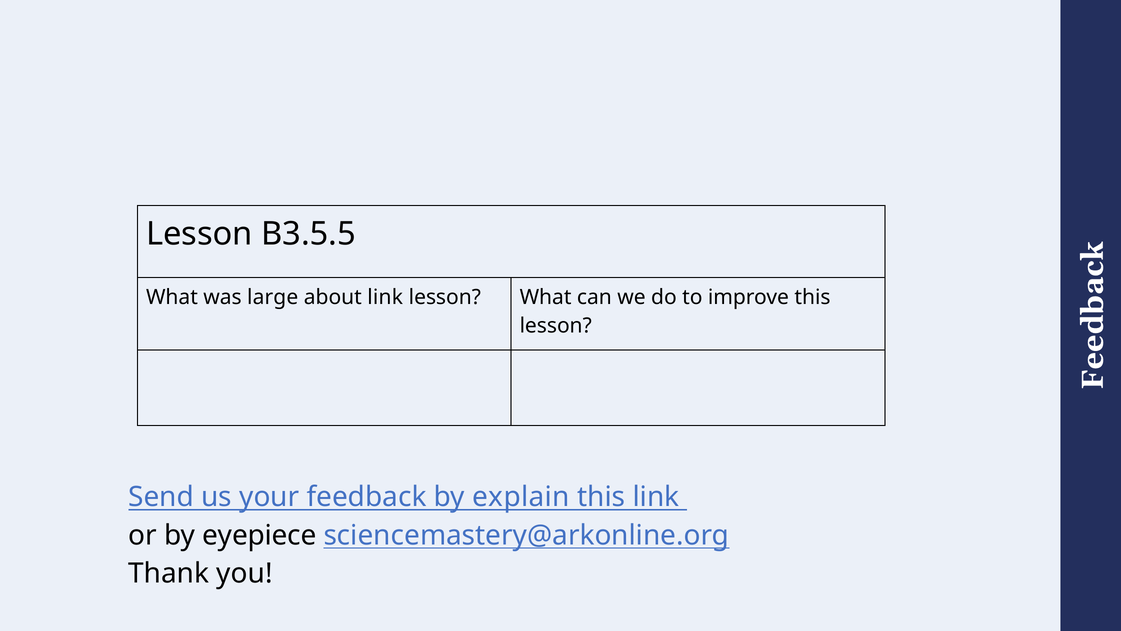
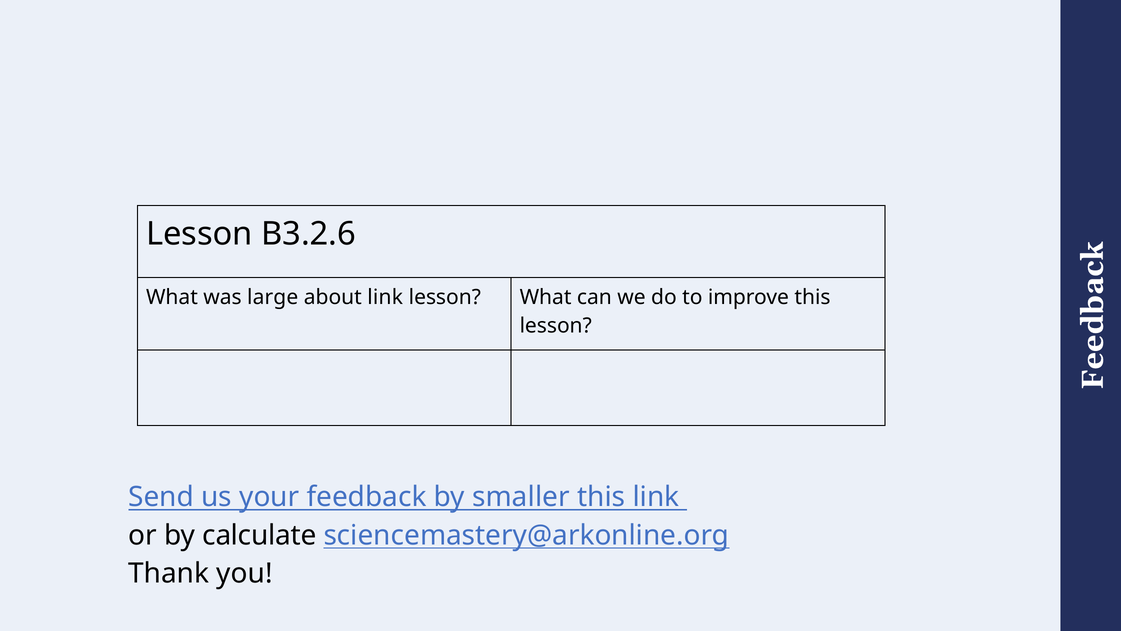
B3.5.5: B3.5.5 -> B3.2.6 (309, 234)
explain: explain -> smaller (521, 497)
eyepiece: eyepiece -> calculate (259, 535)
